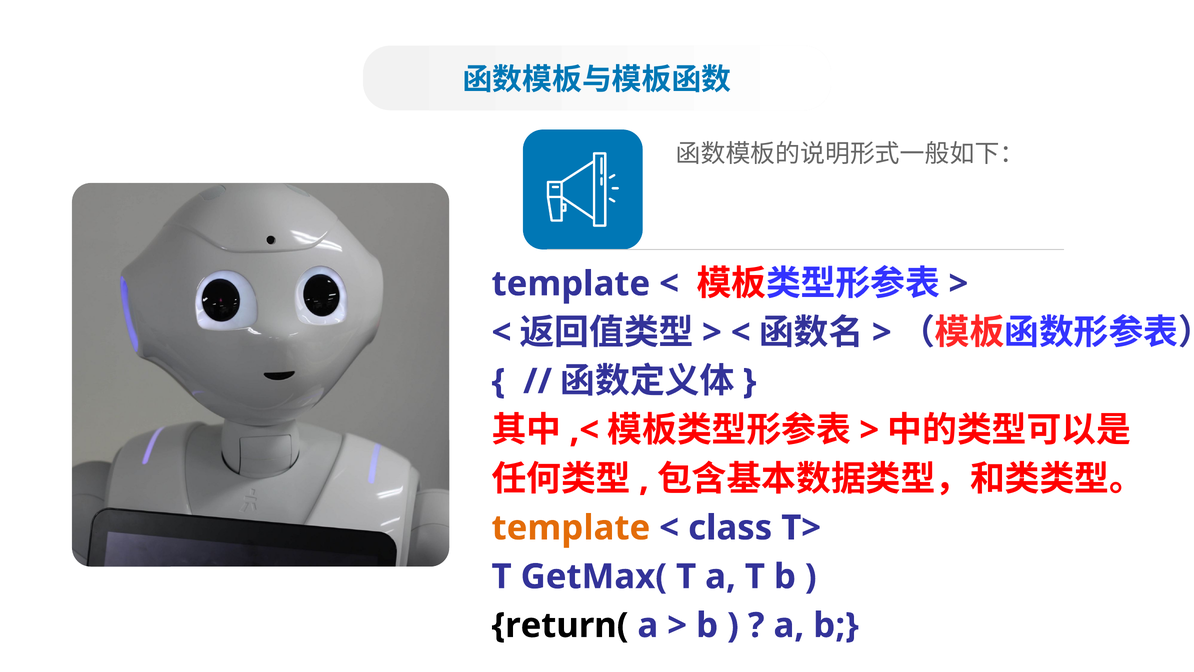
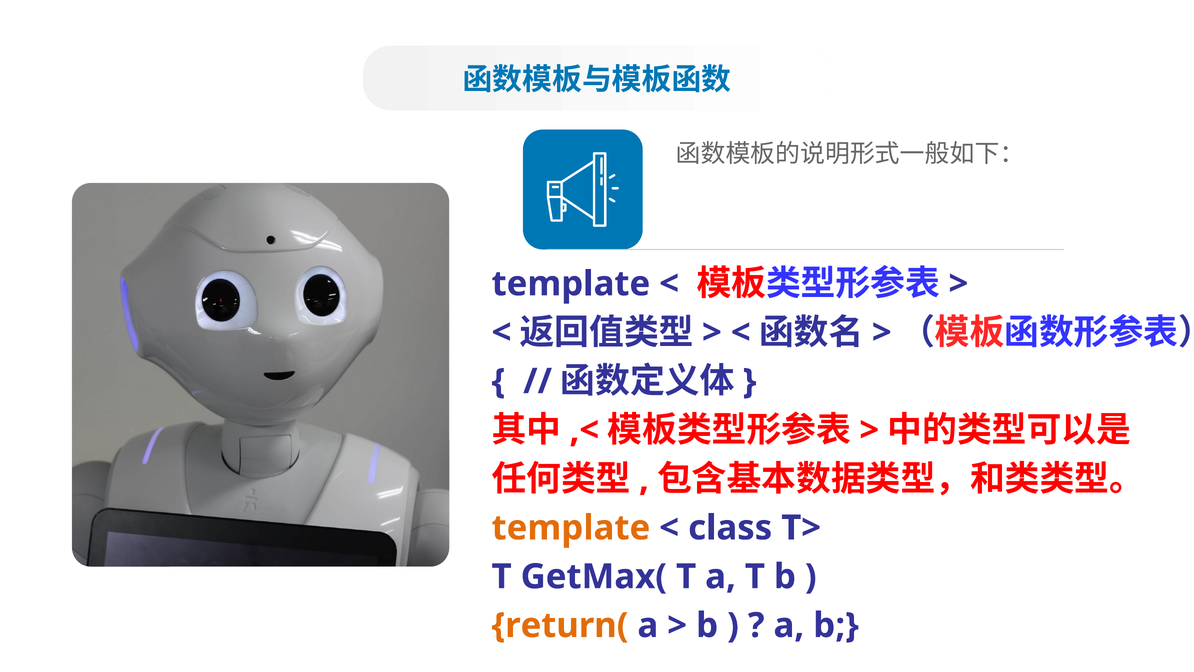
return( colour: black -> orange (560, 625)
